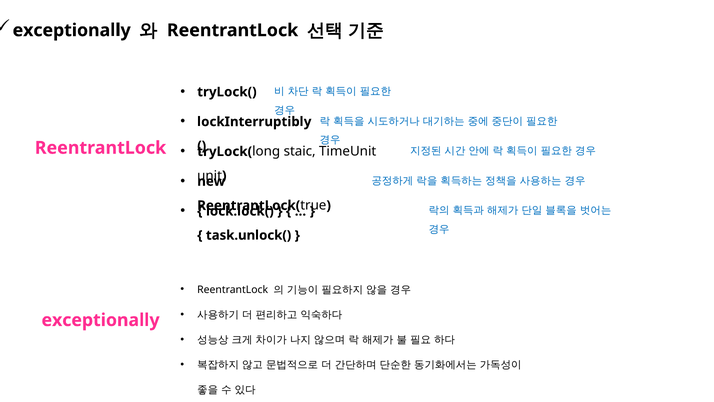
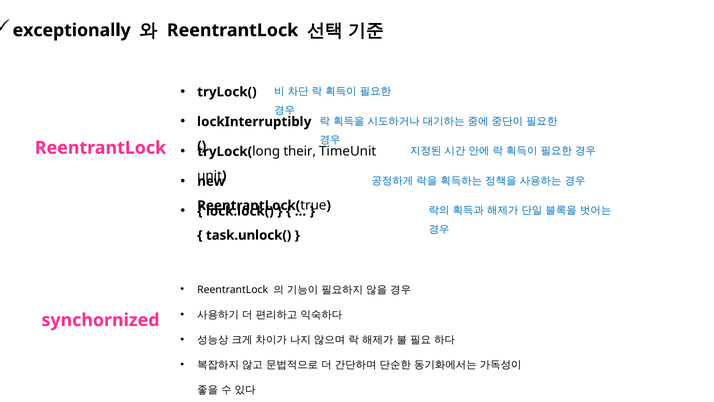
staic: staic -> their (300, 151)
exceptionally: exceptionally -> synchornized (101, 320)
